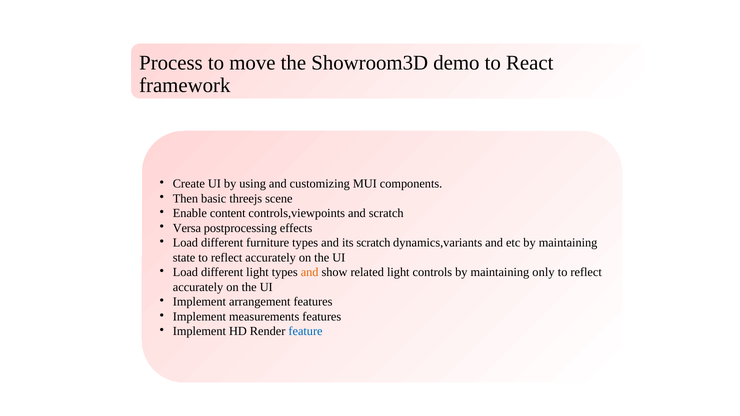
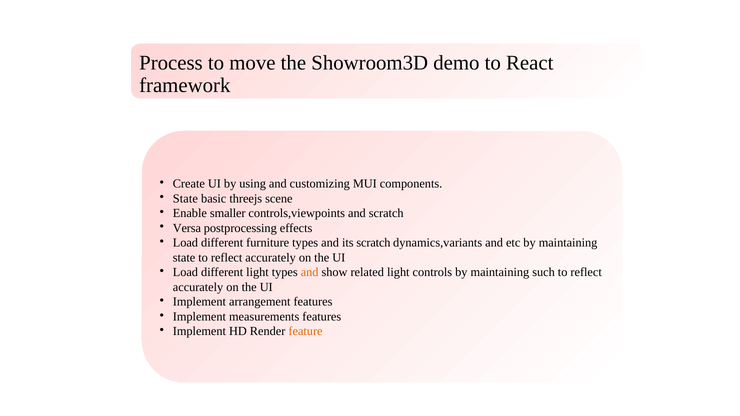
Then: Then -> State (185, 199)
content: content -> smaller (228, 213)
only: only -> such (544, 272)
feature colour: blue -> orange (306, 332)
